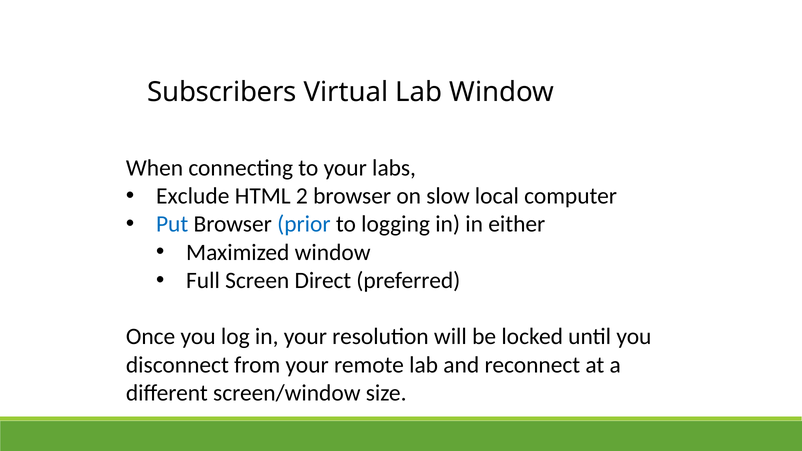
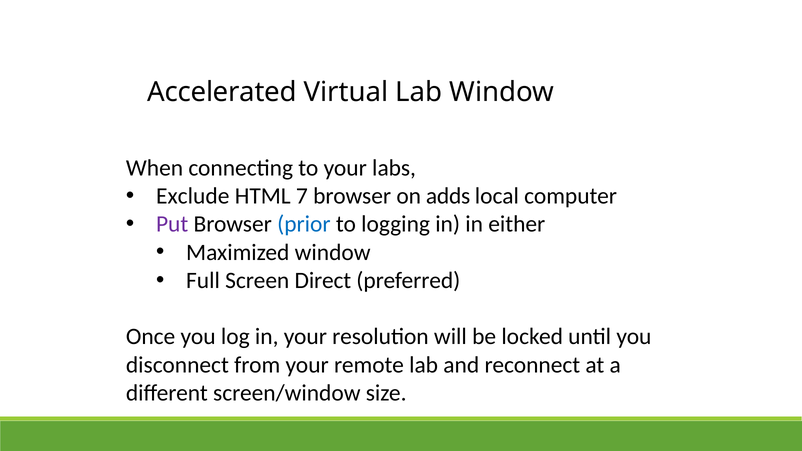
Subscribers: Subscribers -> Accelerated (222, 92)
2: 2 -> 7 (302, 196)
slow: slow -> adds (448, 196)
Put colour: blue -> purple (172, 224)
